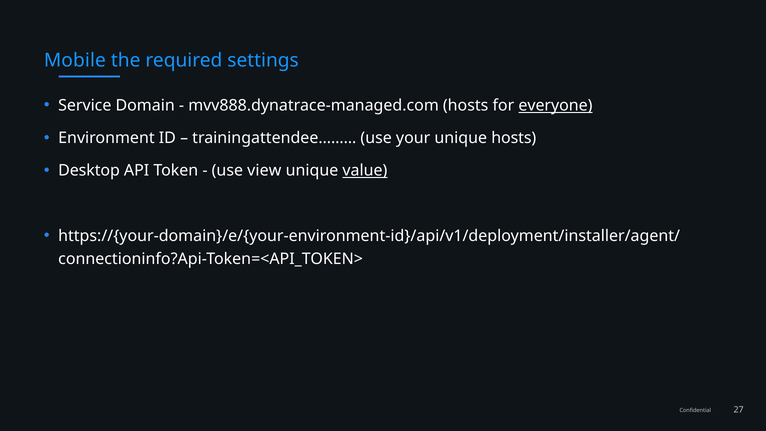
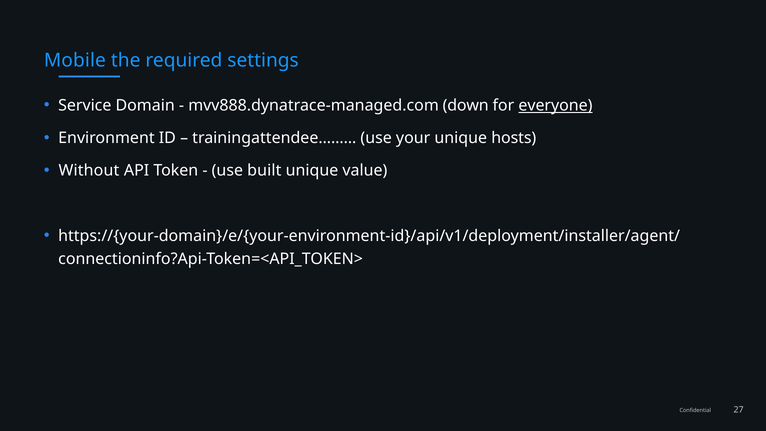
mvv888.dynatrace-managed.com hosts: hosts -> down (466, 106)
Desktop: Desktop -> Without (89, 171)
view: view -> built (264, 171)
value underline: present -> none (365, 171)
